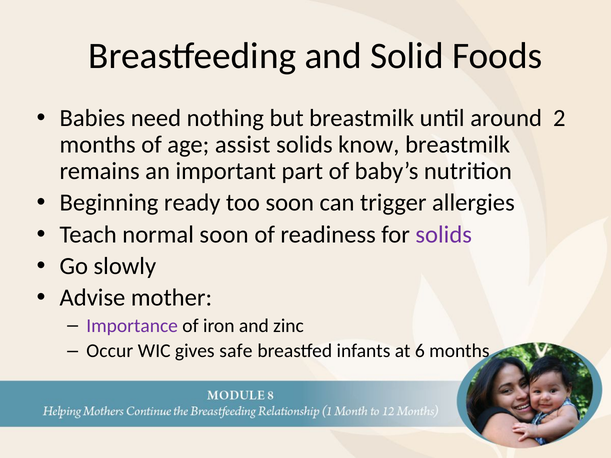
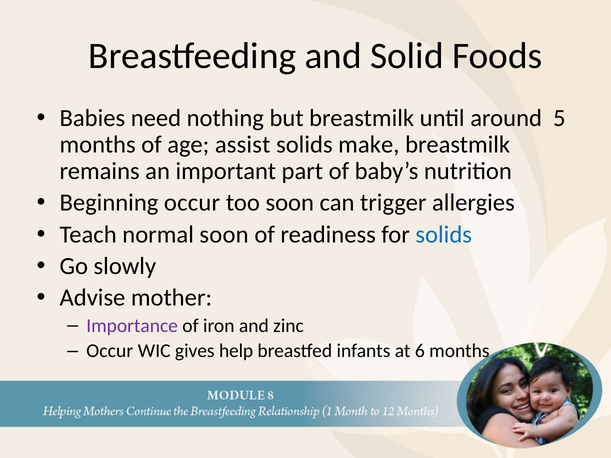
2: 2 -> 5 (559, 118)
know: know -> make (369, 145)
Beginning ready: ready -> occur (192, 203)
solids colour: purple -> blue (444, 235)
safe: safe -> help (236, 351)
